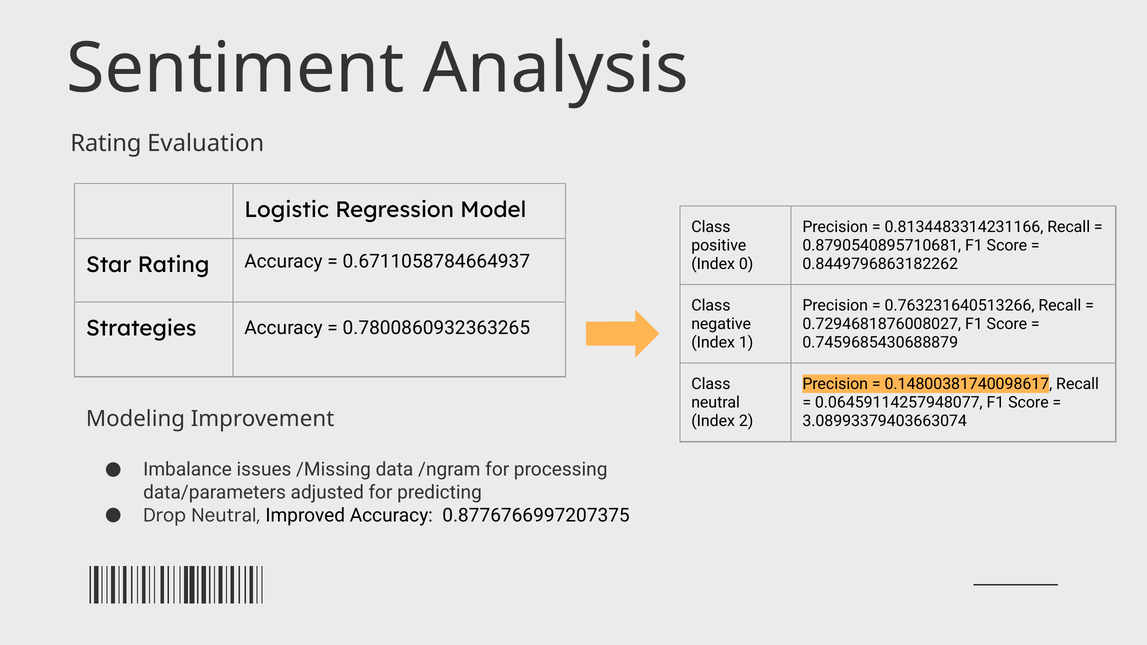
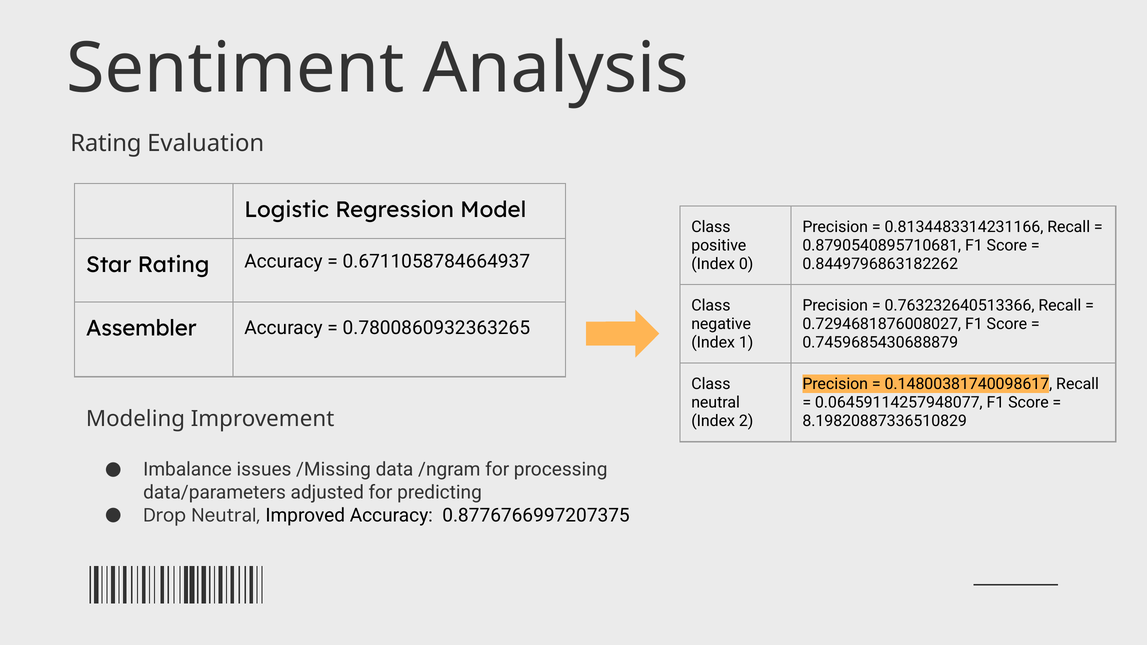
0.763231640513266: 0.763231640513266 -> 0.763232640513366 (960, 306)
Strategies: Strategies -> Assembler (141, 328)
3.08993379403663074: 3.08993379403663074 -> 8.19820887336510829 (885, 421)
